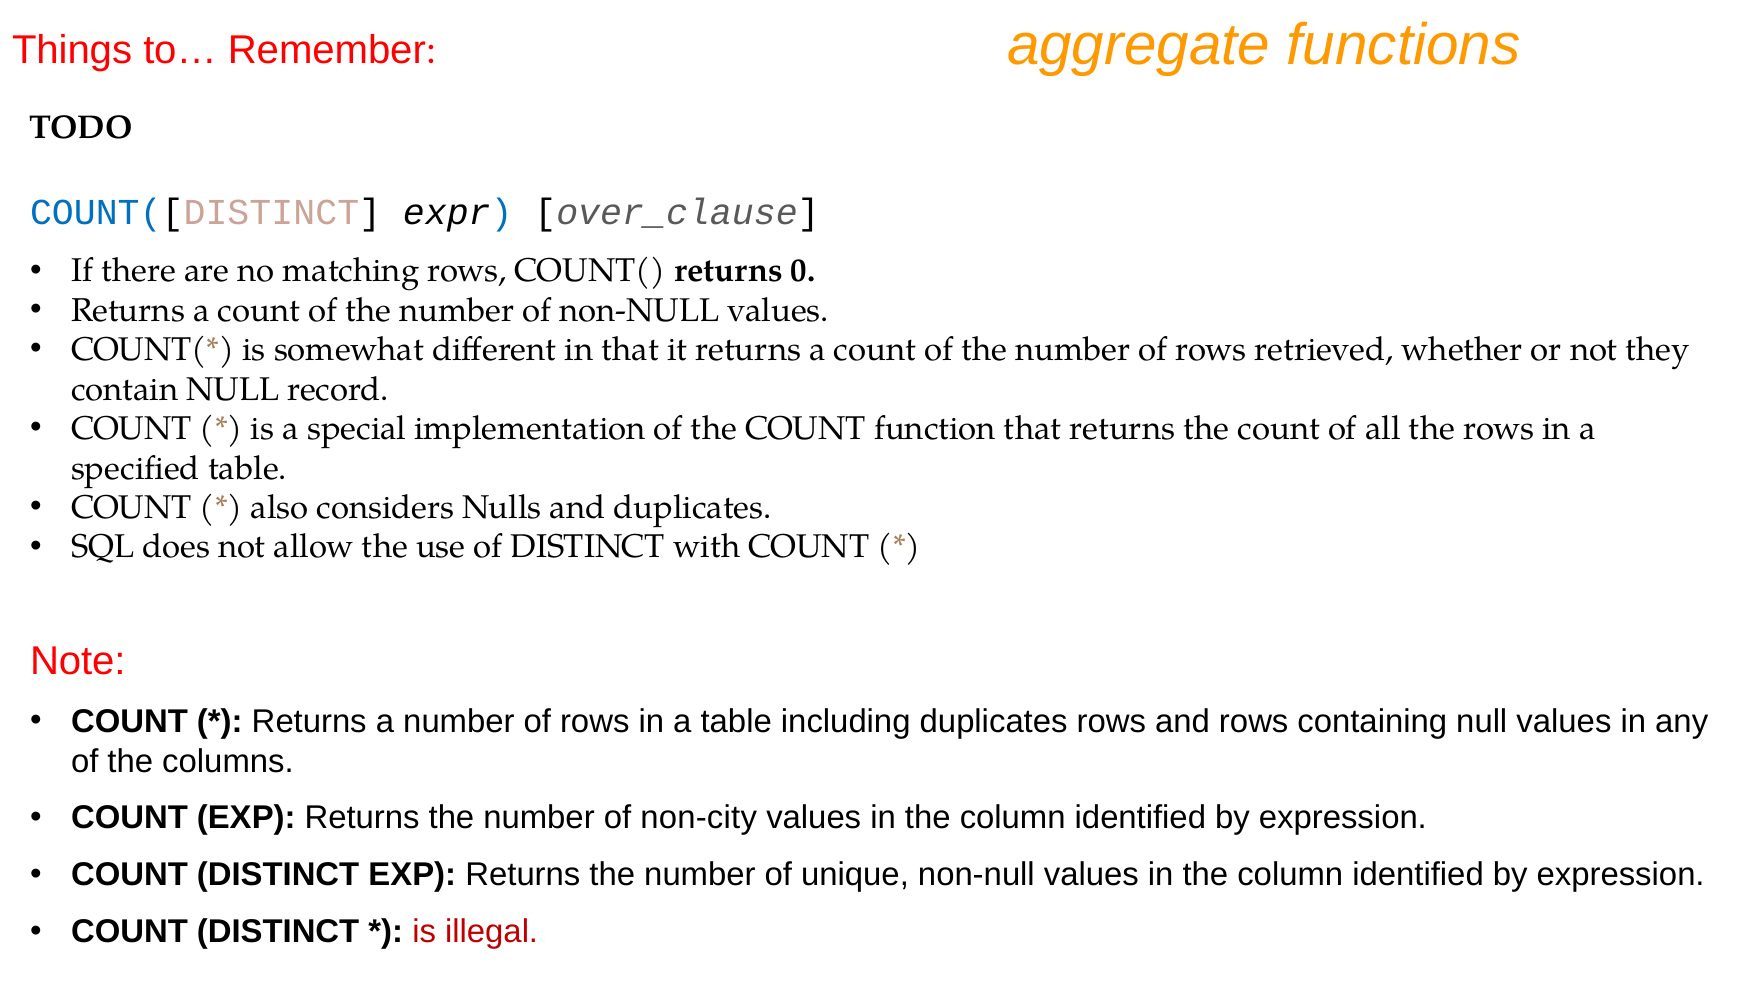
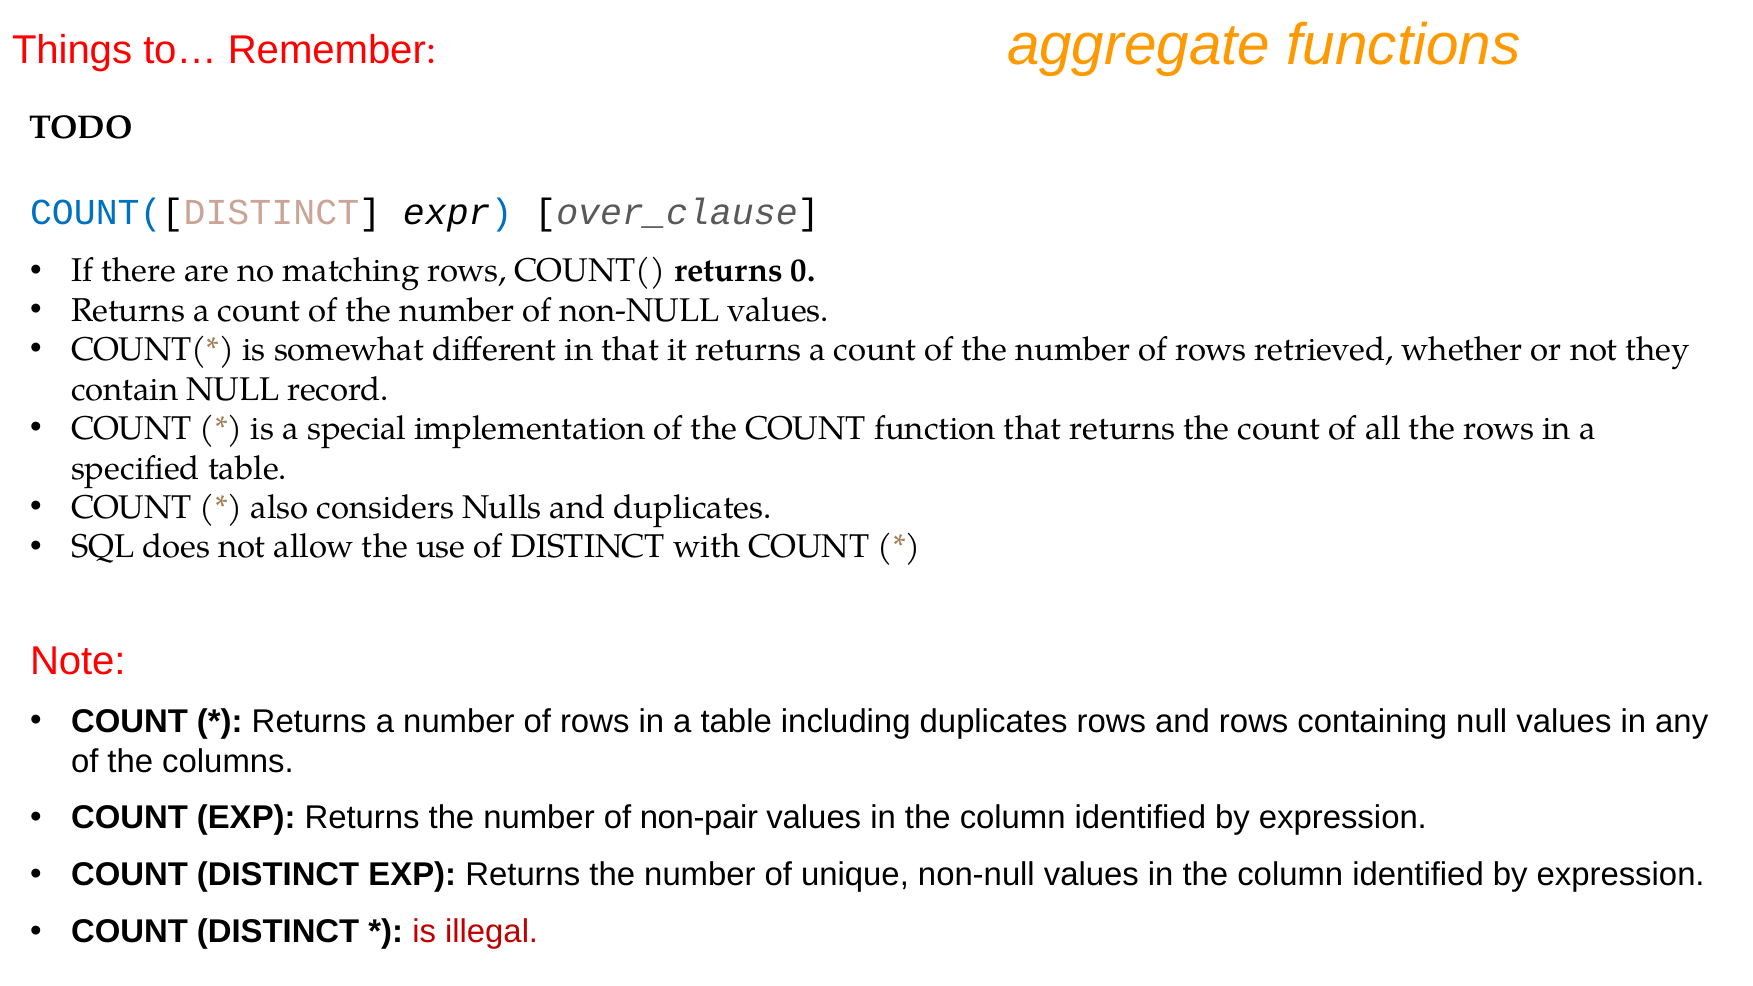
non-city: non-city -> non-pair (699, 818)
